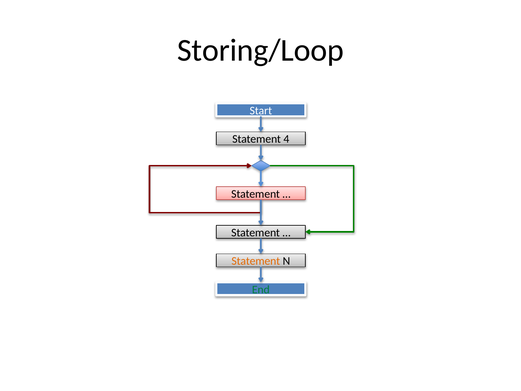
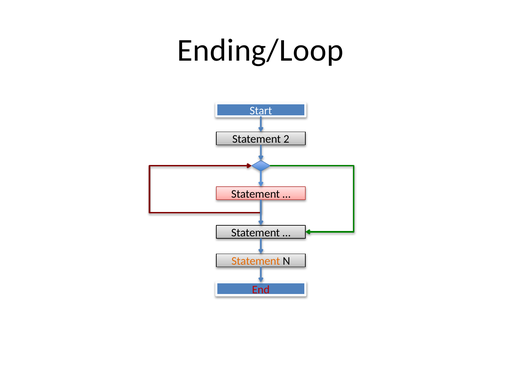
Storing/Loop: Storing/Loop -> Ending/Loop (260, 50)
4: 4 -> 2 (286, 139)
End colour: green -> red (261, 289)
